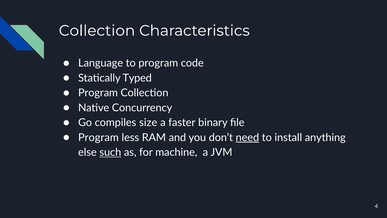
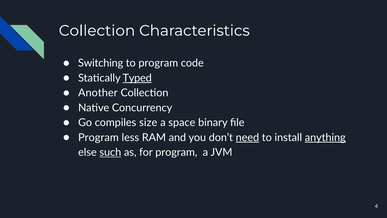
Language: Language -> Switching (101, 63)
Typed underline: none -> present (137, 78)
Program: Program -> Another (98, 93)
faster: faster -> space (182, 122)
anything underline: none -> present (325, 137)
for machine: machine -> program (176, 152)
